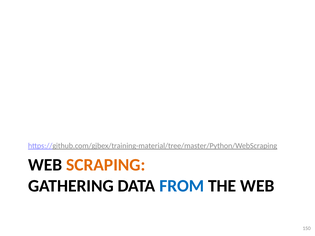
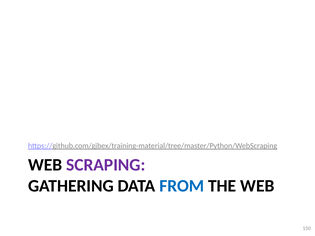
SCRAPING colour: orange -> purple (106, 165)
